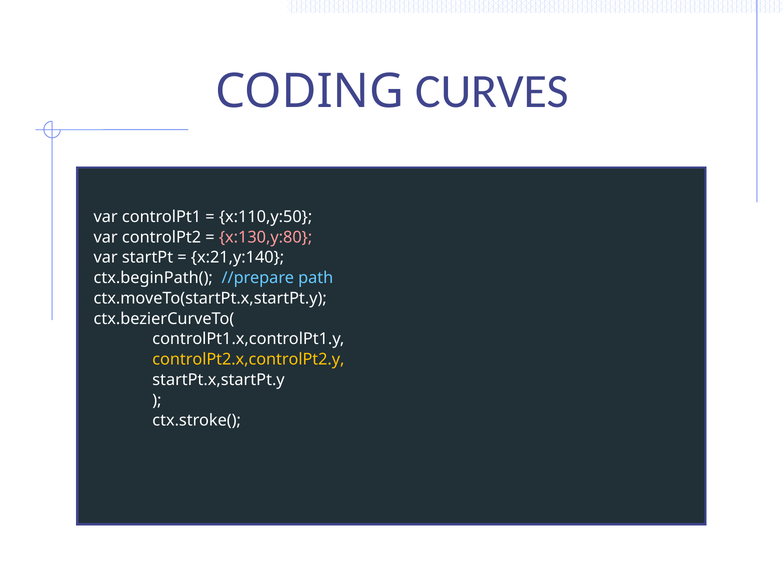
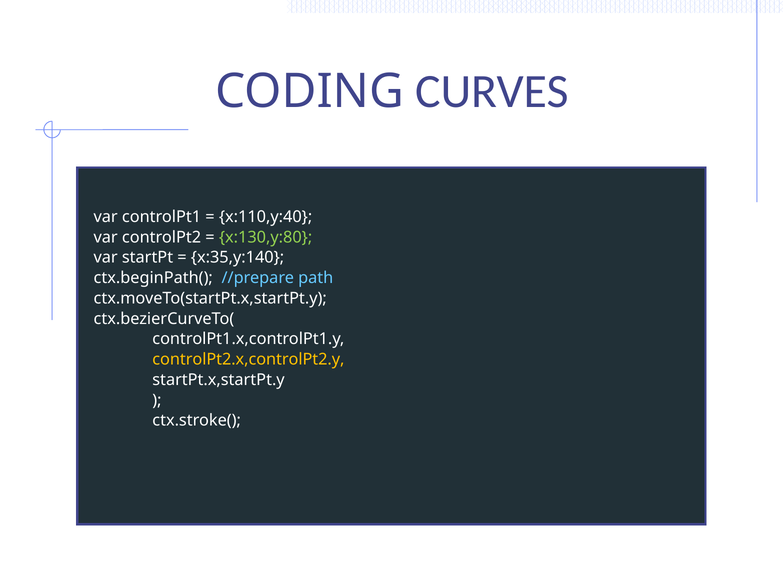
x:110,y:50: x:110,y:50 -> x:110,y:40 (266, 217)
x:130,y:80 colour: pink -> light green (266, 237)
x:21,y:140: x:21,y:140 -> x:35,y:140 (238, 258)
